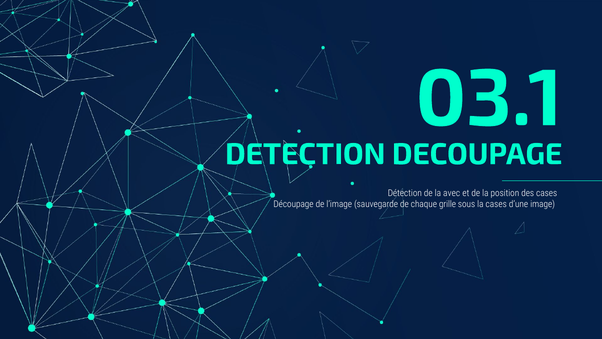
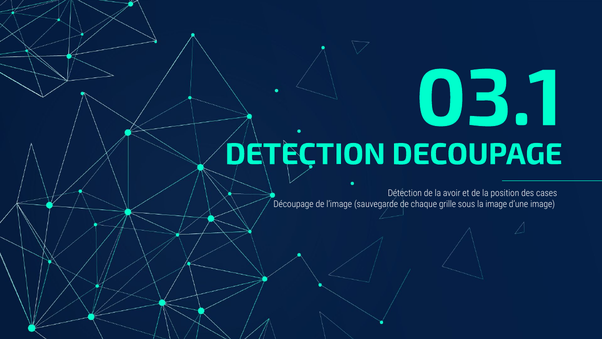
avec: avec -> avoir (452, 193)
la cases: cases -> image (496, 204)
